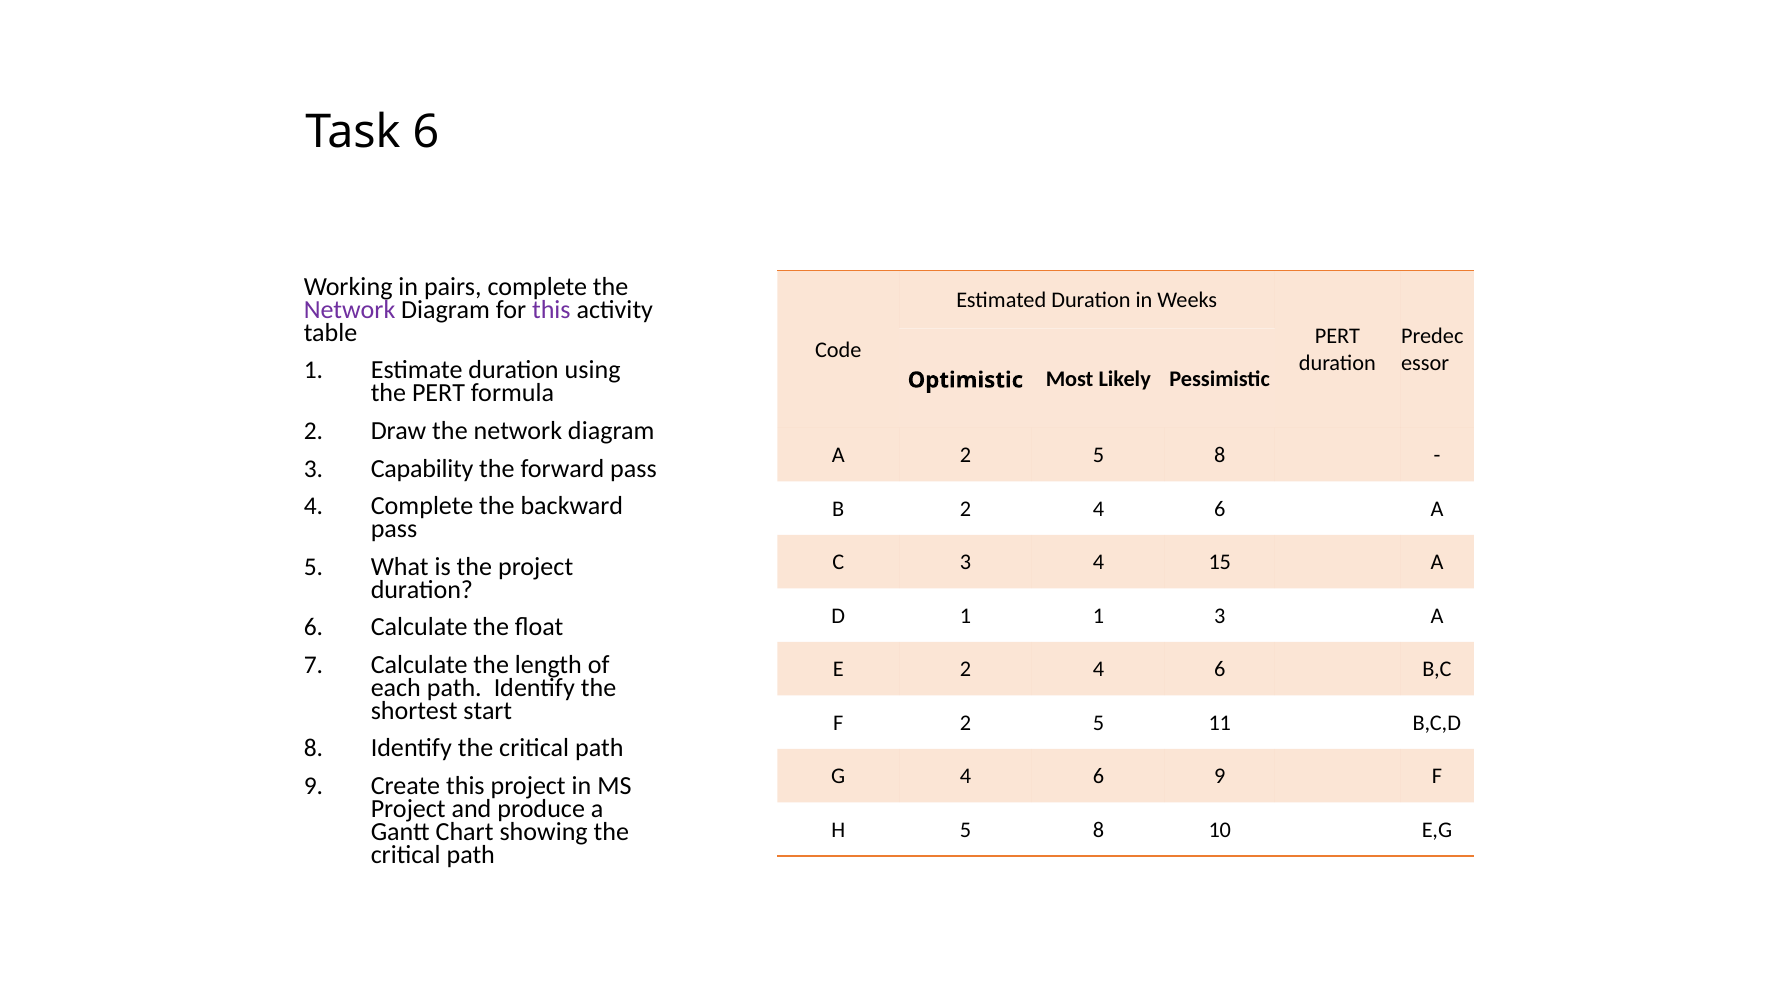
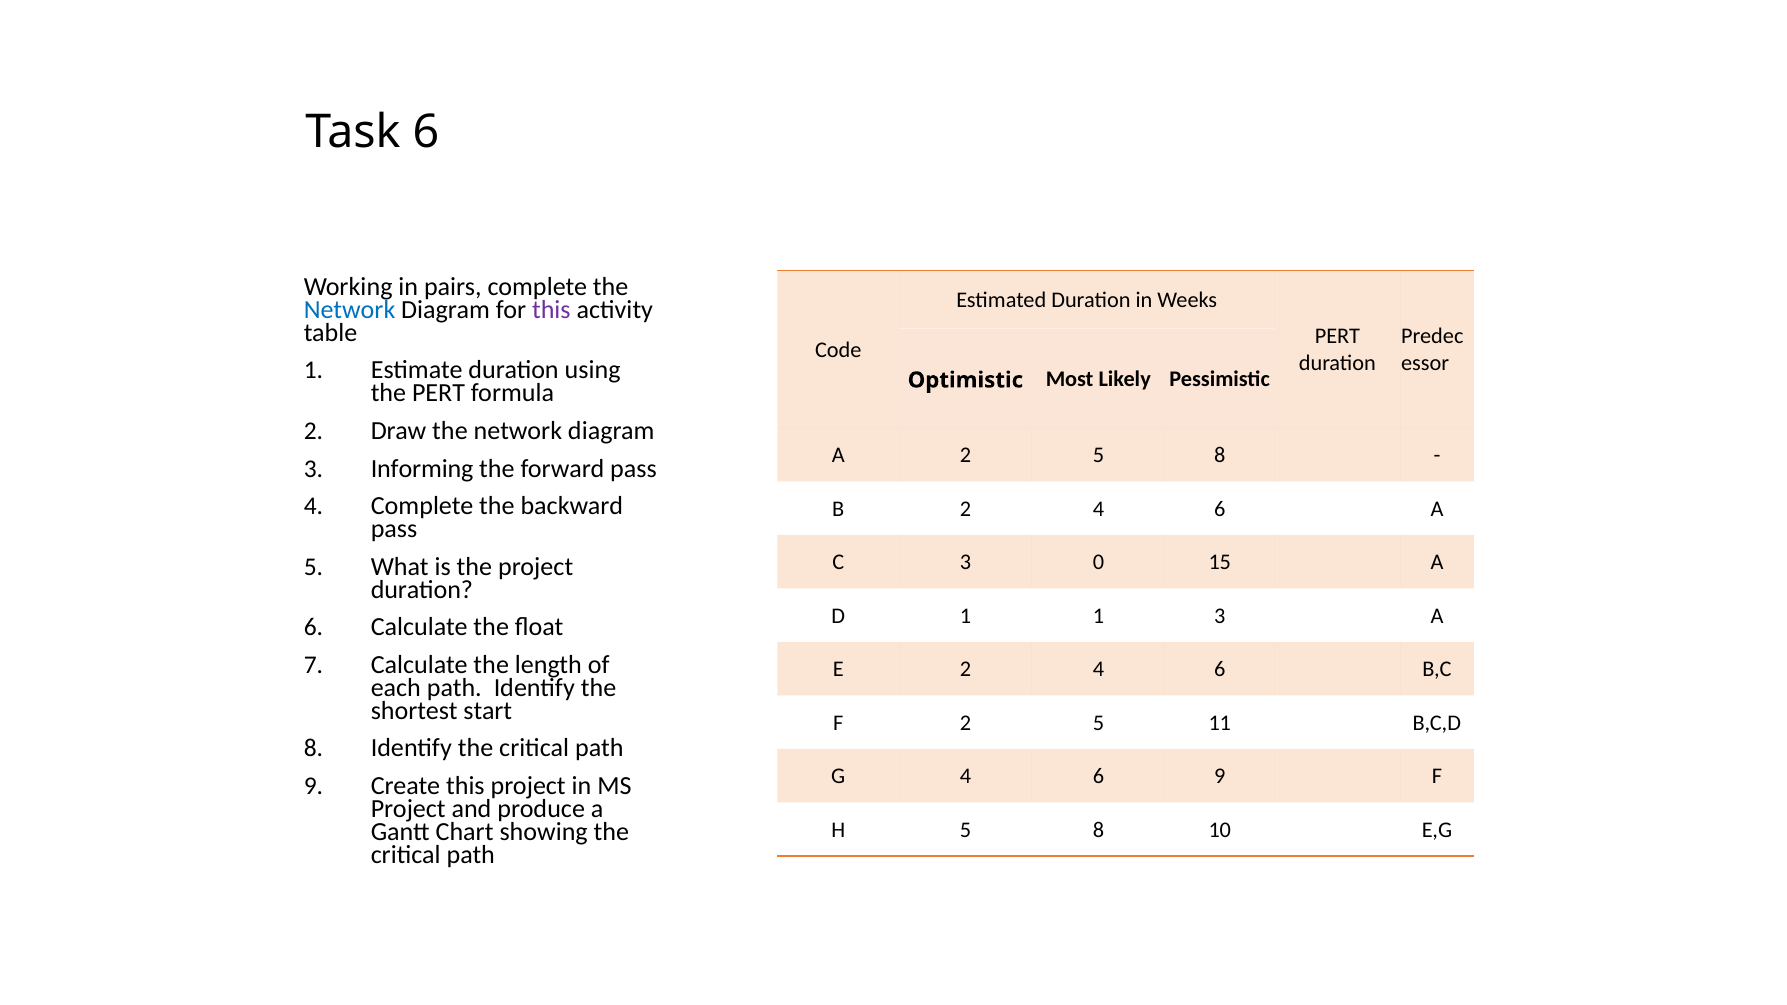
Network colour: purple -> blue (350, 310)
Capability: Capability -> Informing (422, 469)
3 4: 4 -> 0 (1098, 562)
